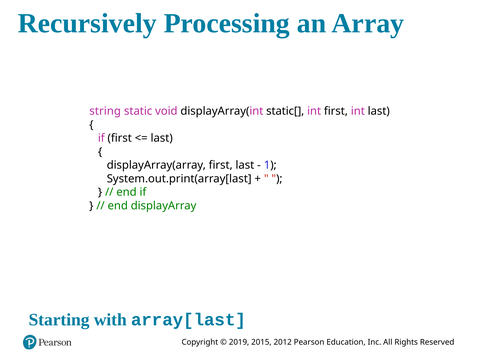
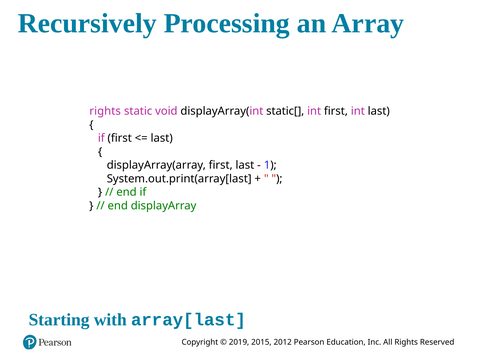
string: string -> rights (105, 112)
